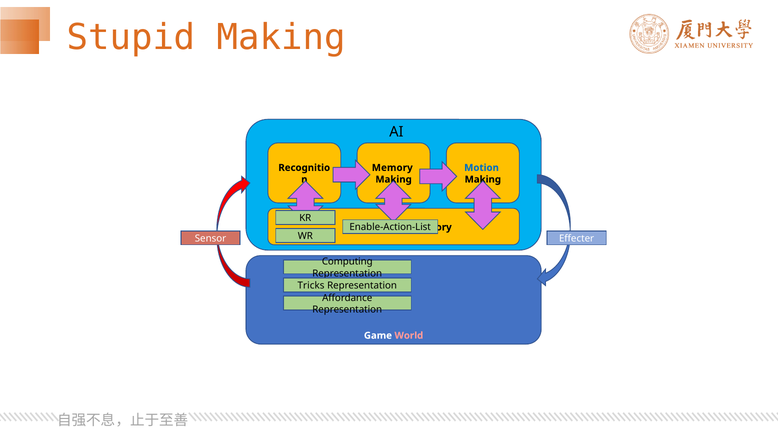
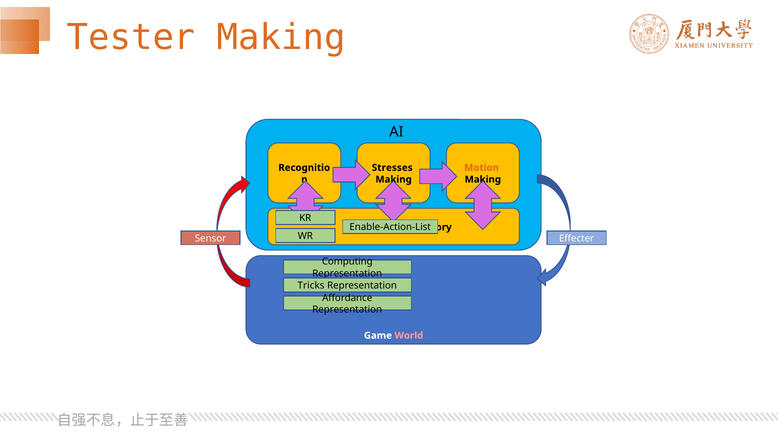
Stupid: Stupid -> Tester (131, 37)
Memory: Memory -> Stresses (392, 168)
Motion colour: blue -> orange (482, 168)
